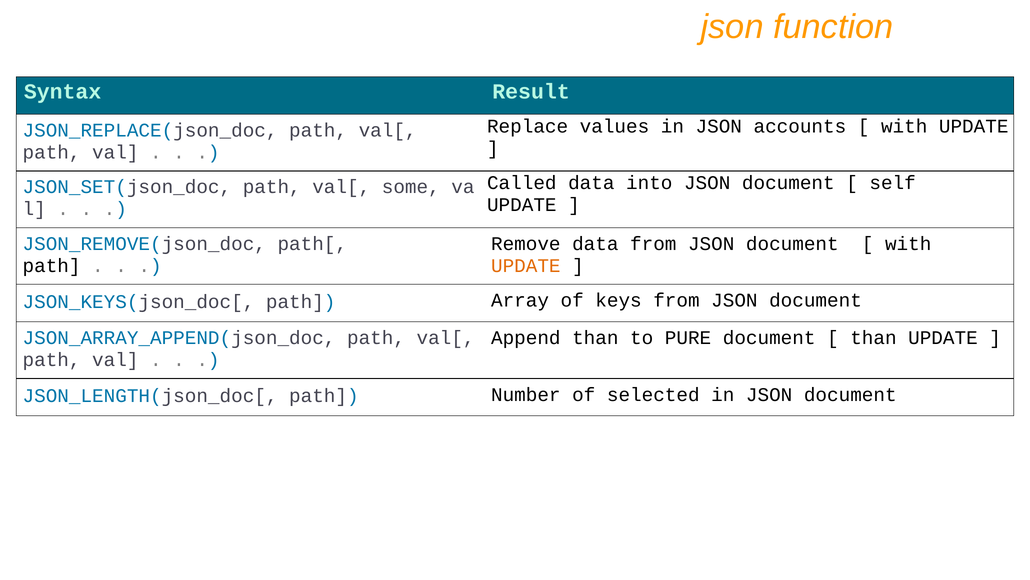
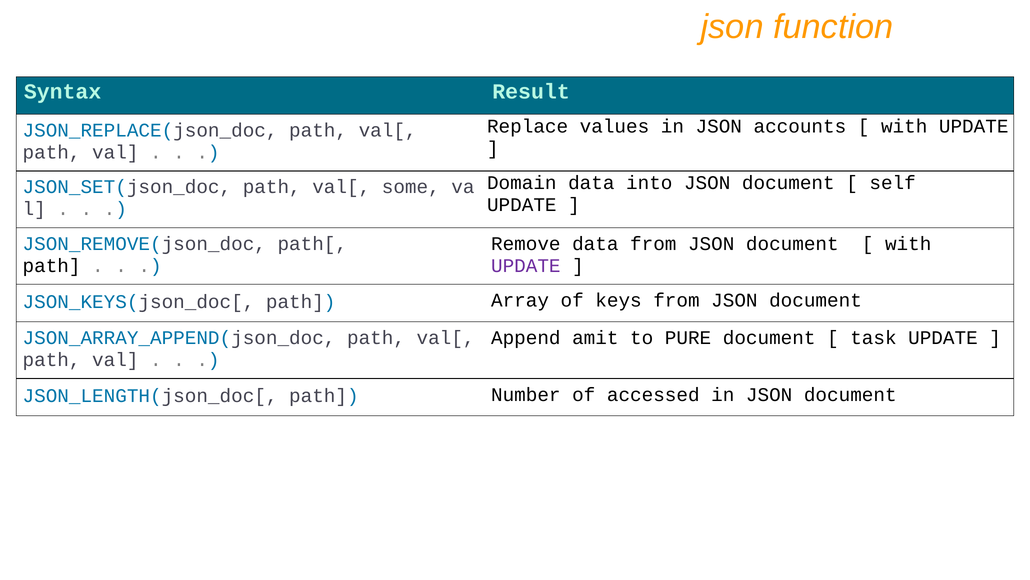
Called: Called -> Domain (522, 183)
UPDATE colour: orange -> purple (526, 265)
Append than: than -> amit (595, 338)
than: than -> task (873, 338)
selected: selected -> accessed (653, 394)
